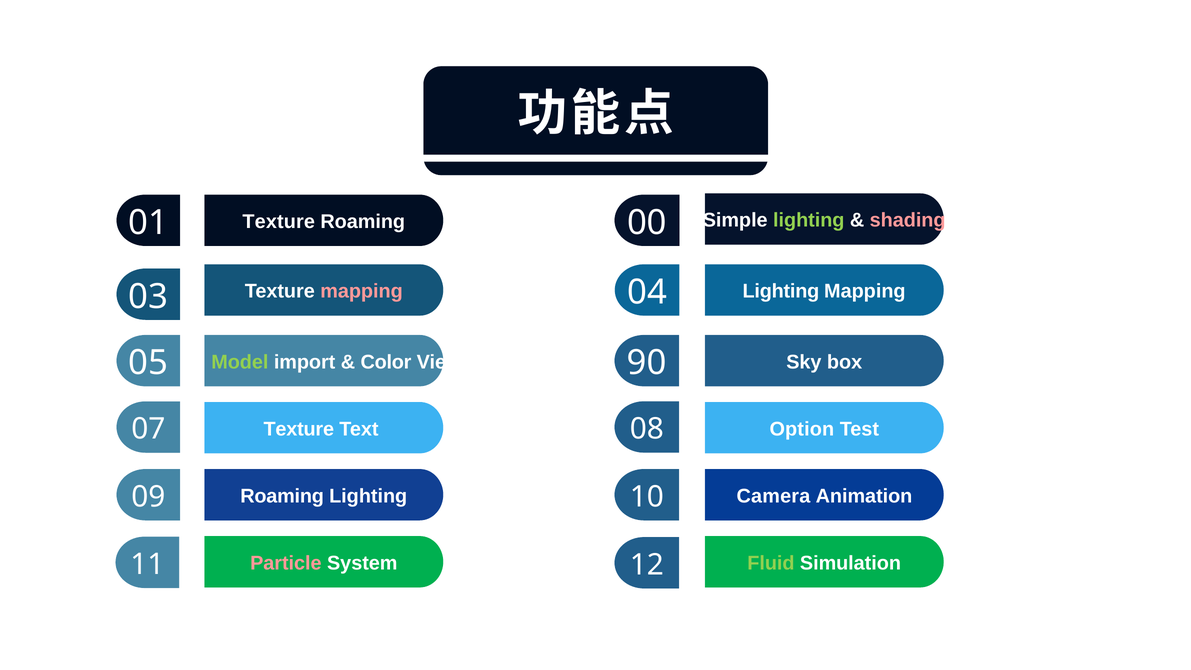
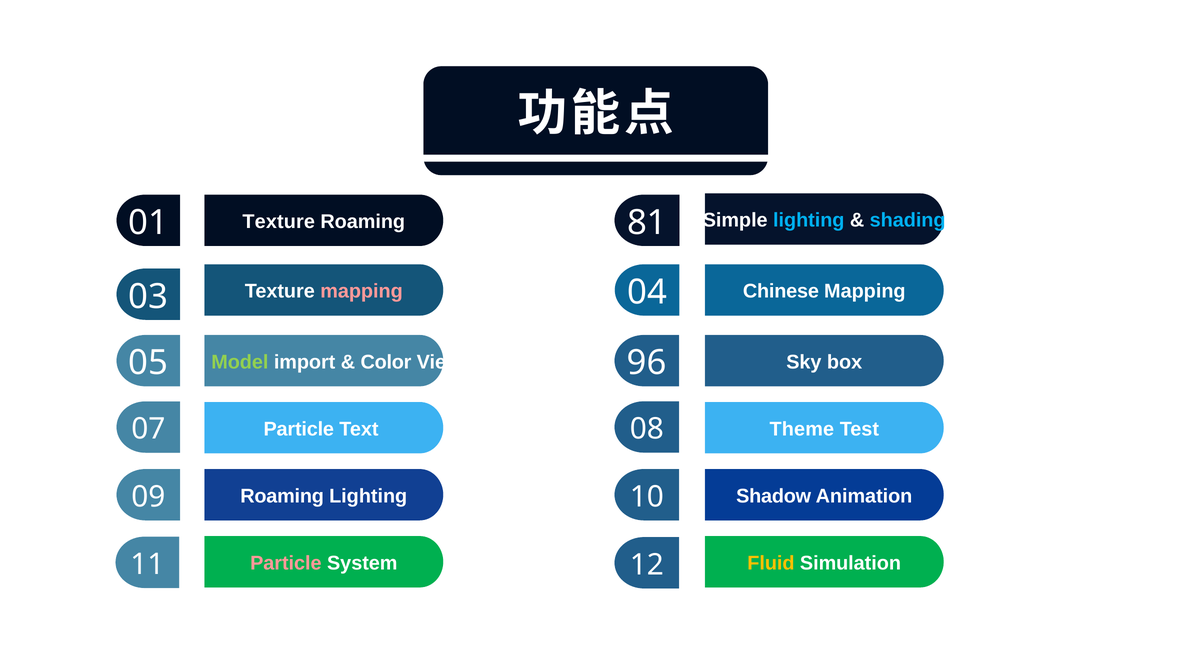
00: 00 -> 81 (647, 223)
lighting colour: light green -> light blue (809, 220)
shading colour: pink -> light blue (908, 220)
04 Lighting: Lighting -> Chinese (781, 291)
90: 90 -> 96 (647, 363)
Option: Option -> Theme (802, 429)
07 Texture: Texture -> Particle (299, 429)
Camera: Camera -> Shadow (774, 496)
Fluid colour: light green -> yellow (771, 563)
